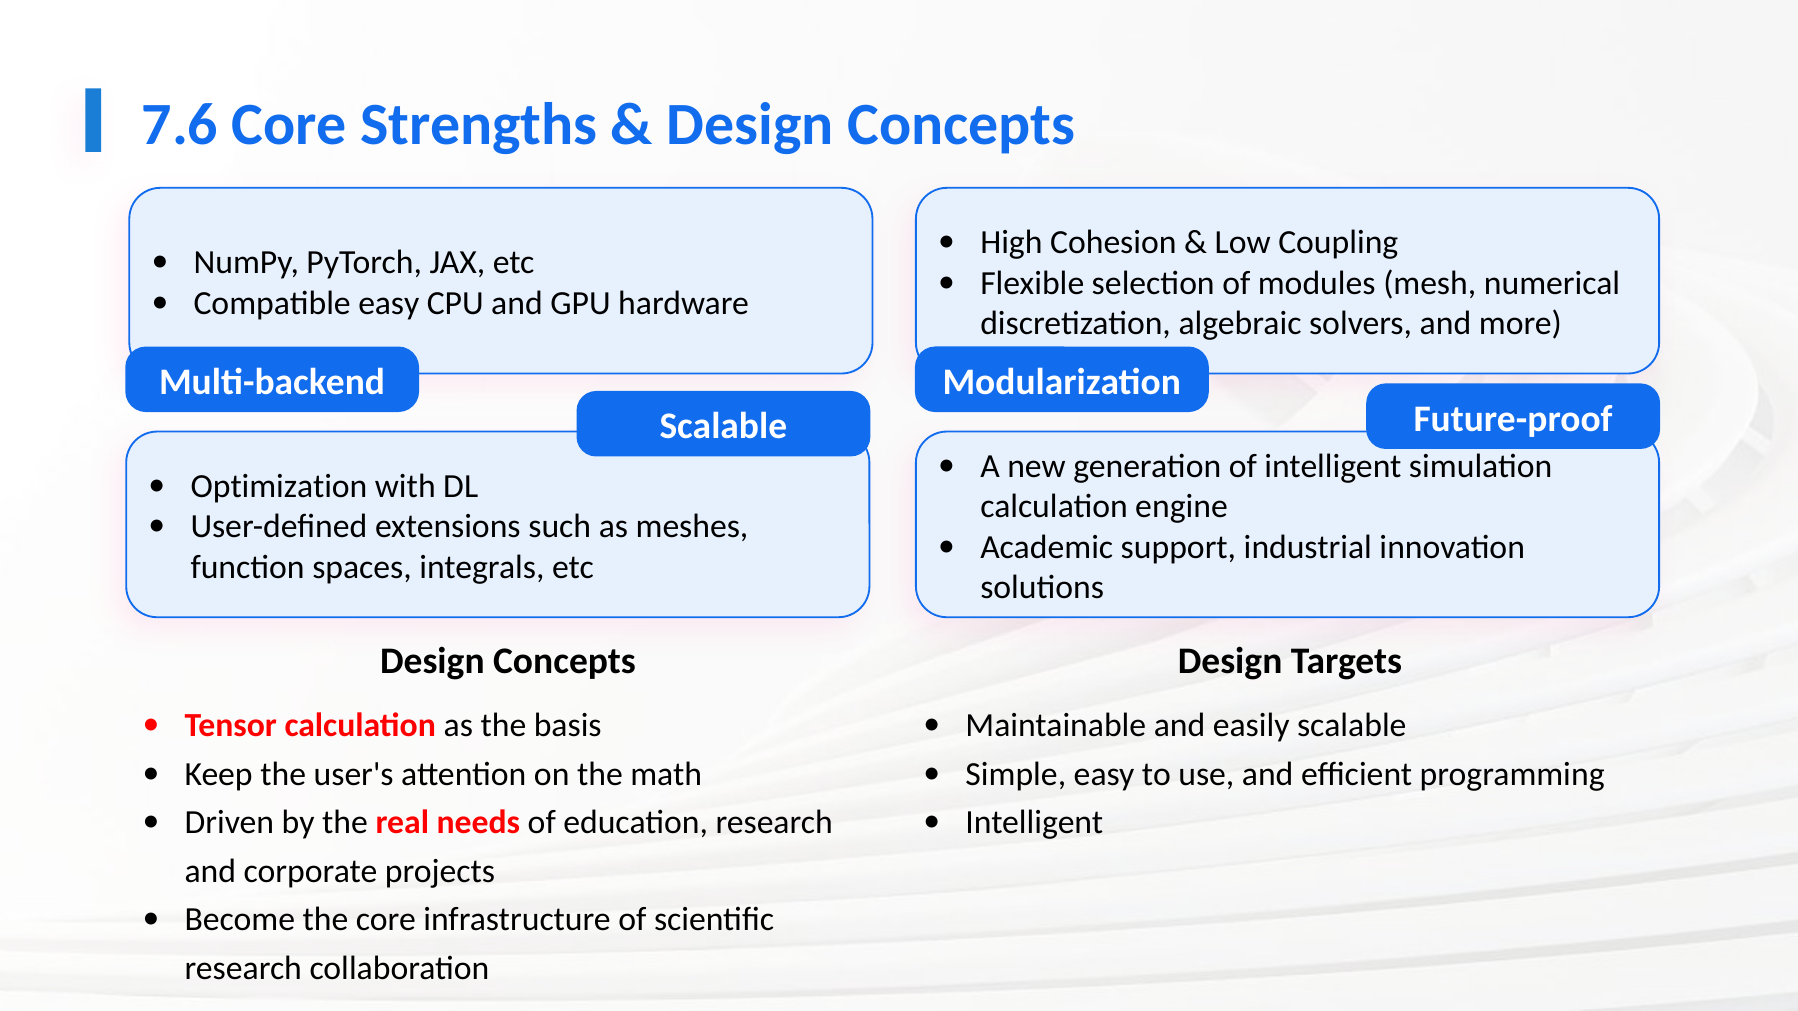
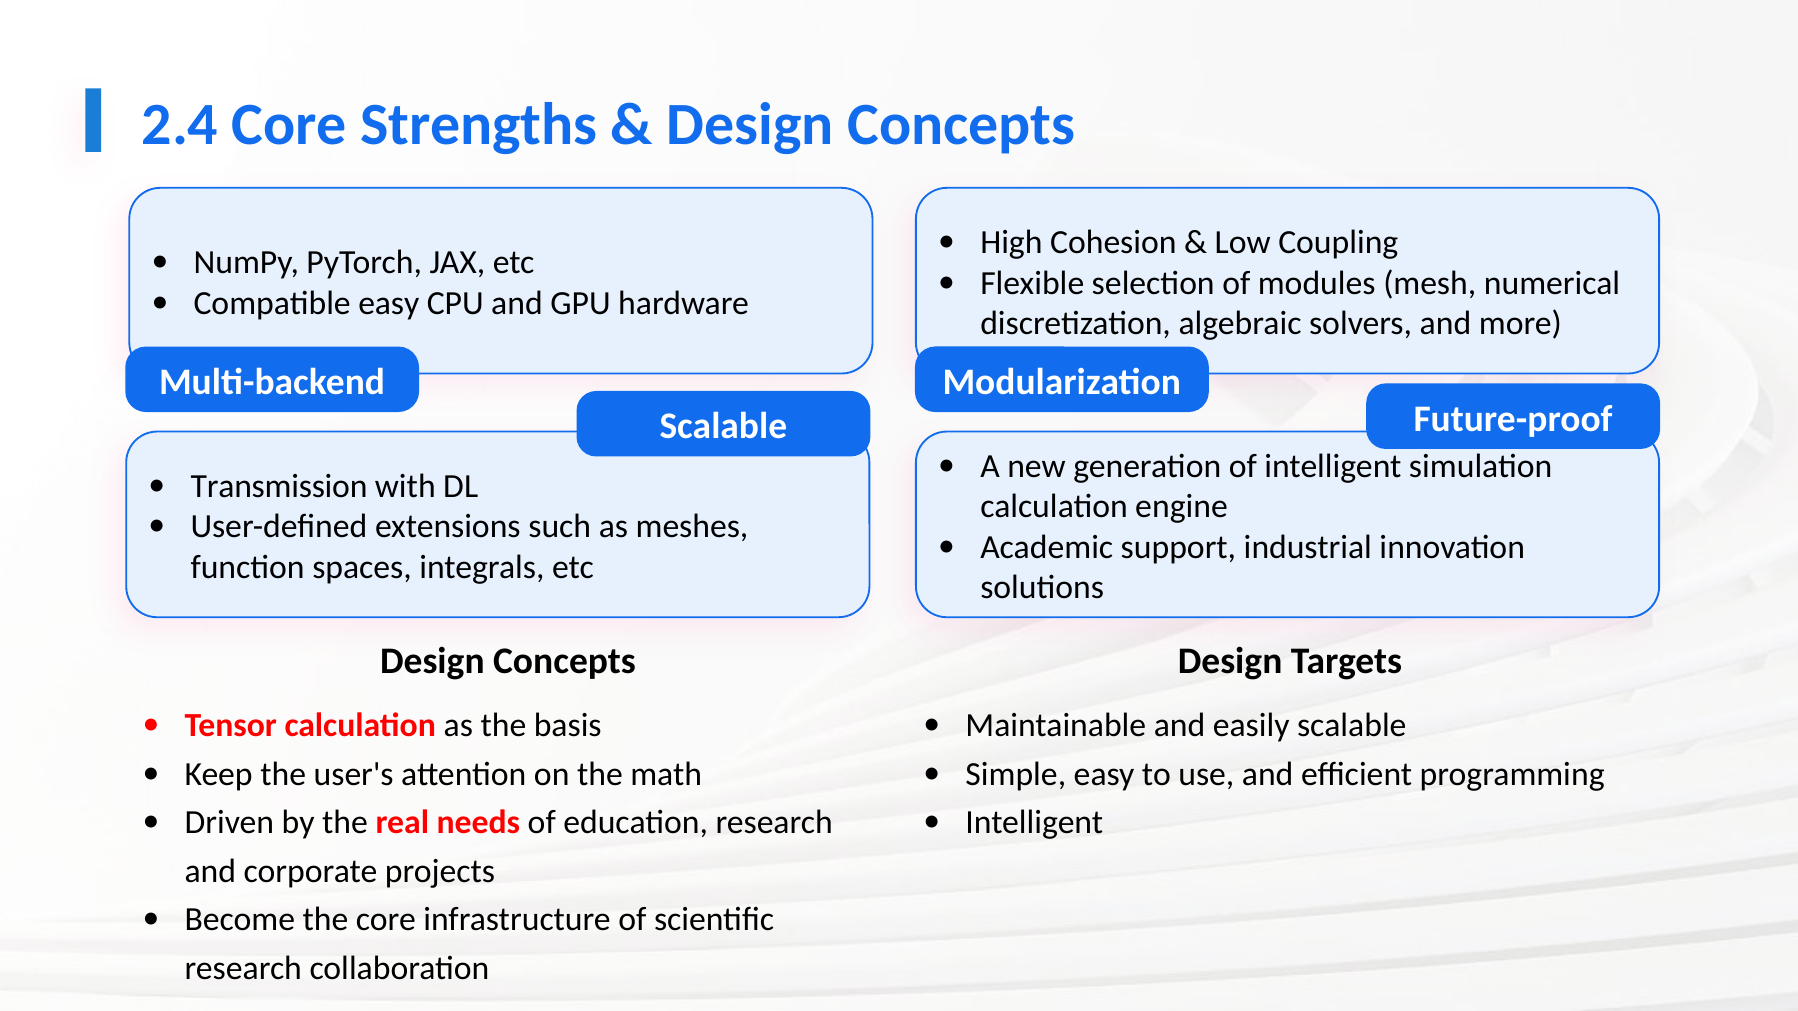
7.6: 7.6 -> 2.4 (180, 124)
Optimization: Optimization -> Transmission (279, 486)
